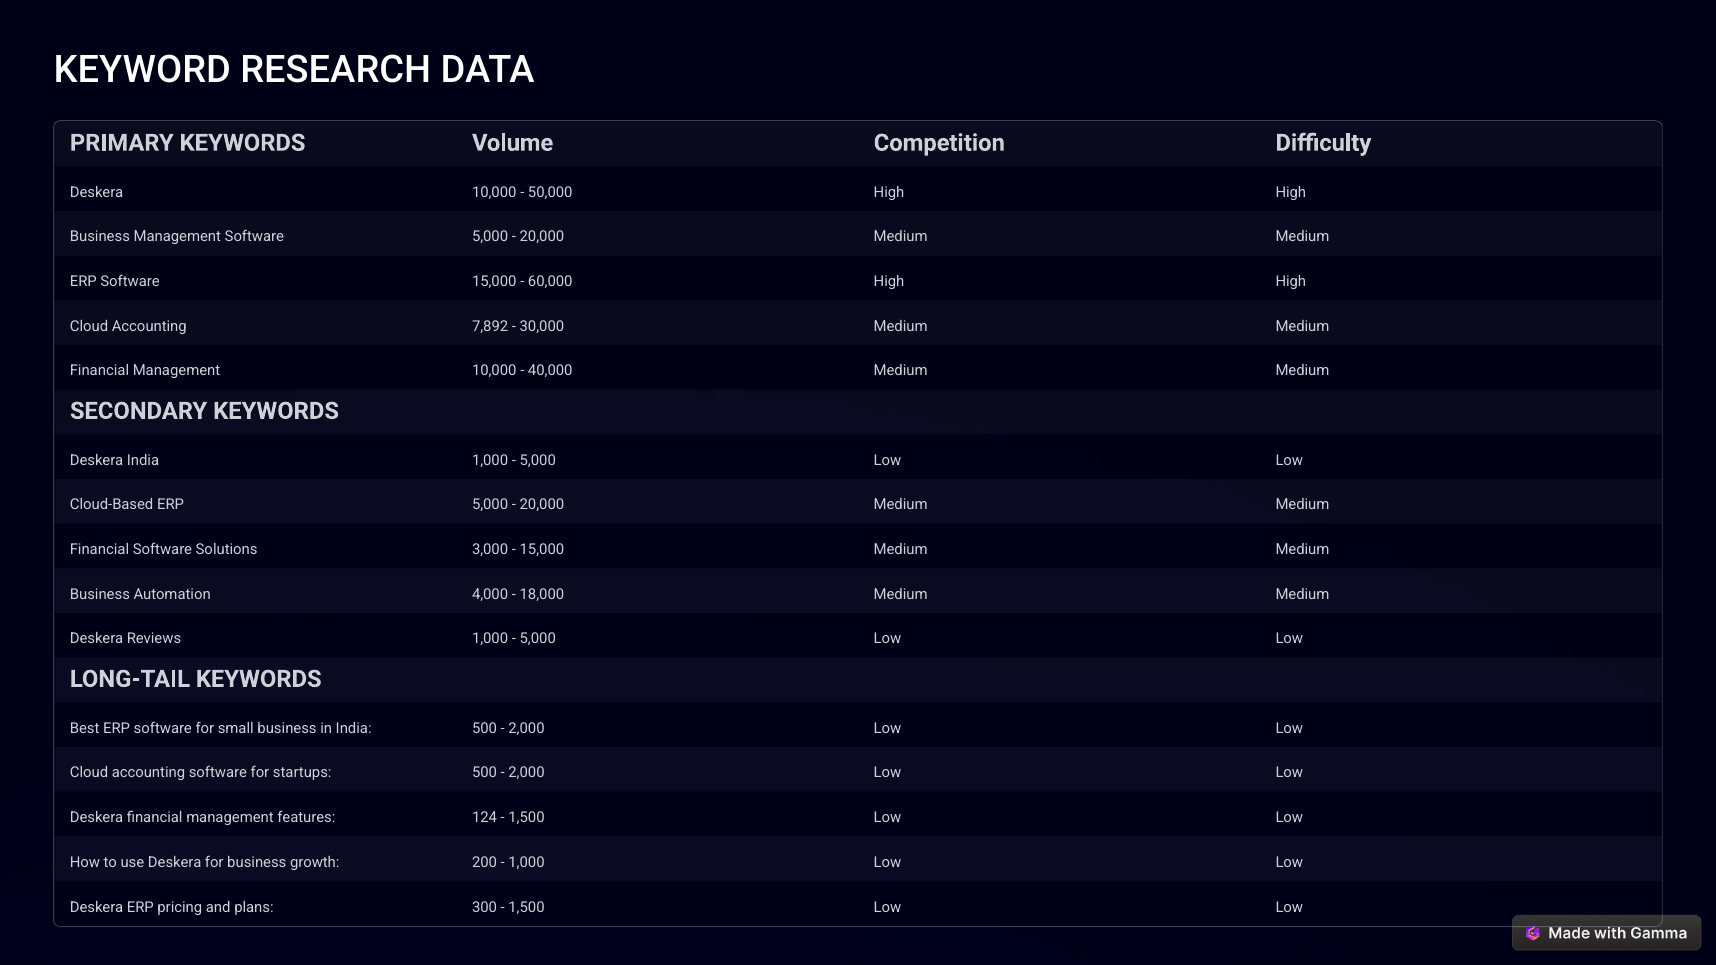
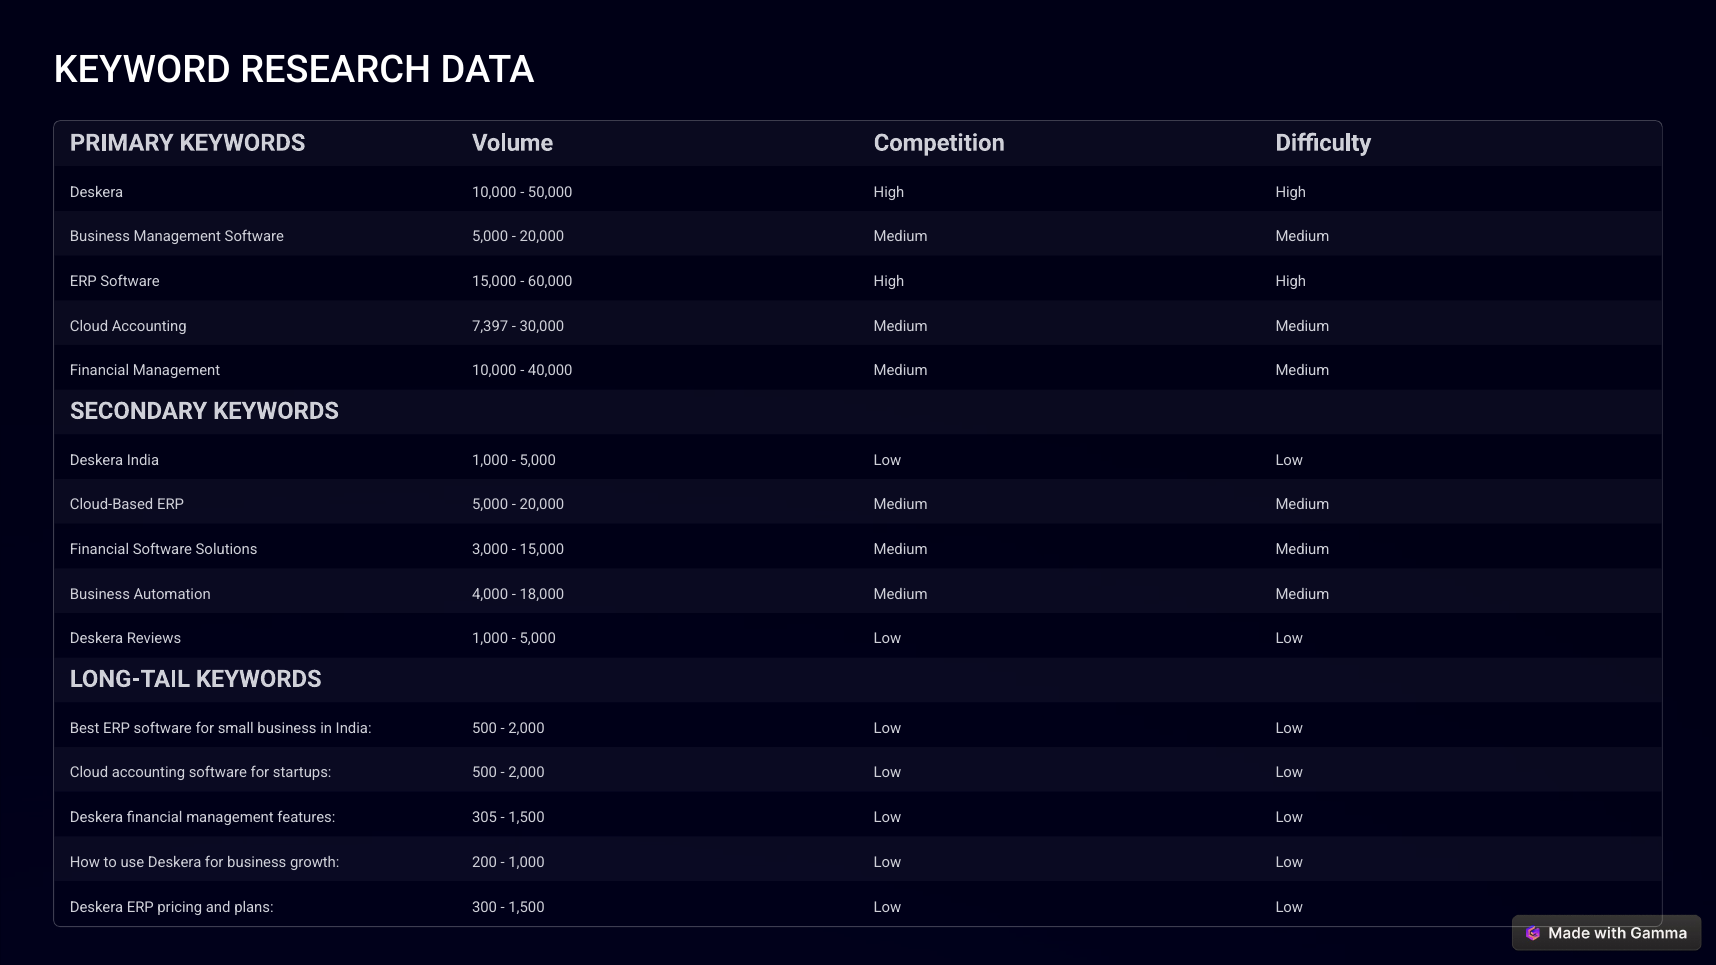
7,892: 7,892 -> 7,397 (490, 326)
124: 124 -> 305 (485, 818)
